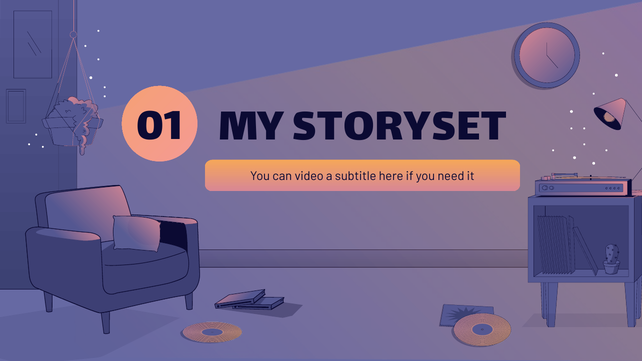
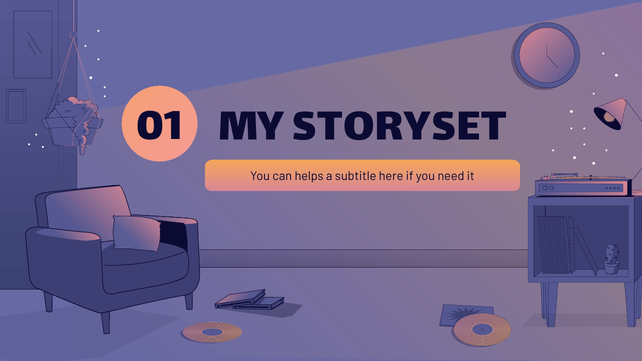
video: video -> helps (309, 176)
